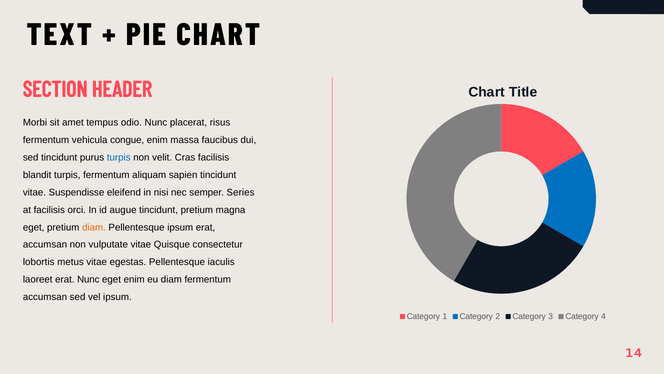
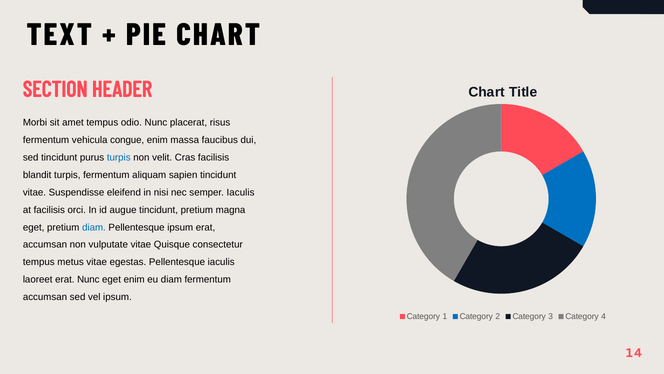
semper Series: Series -> Iaculis (241, 192)
diam colour: orange -> blue (94, 227)
lobortis: lobortis -> tempus (39, 262)
